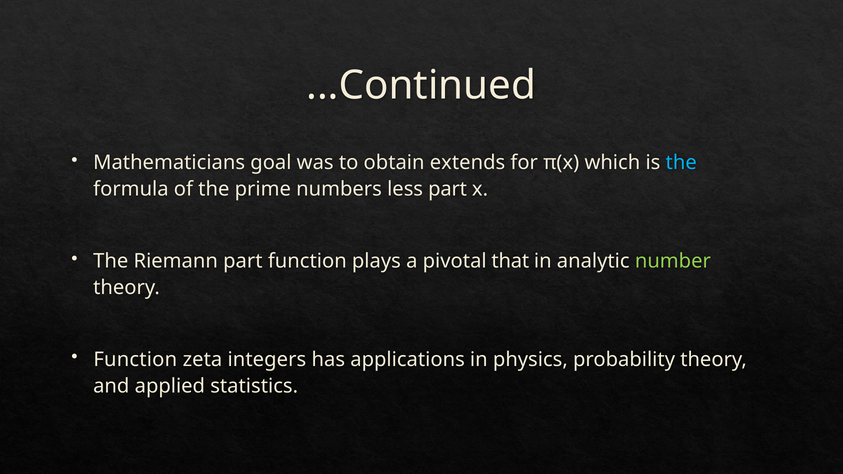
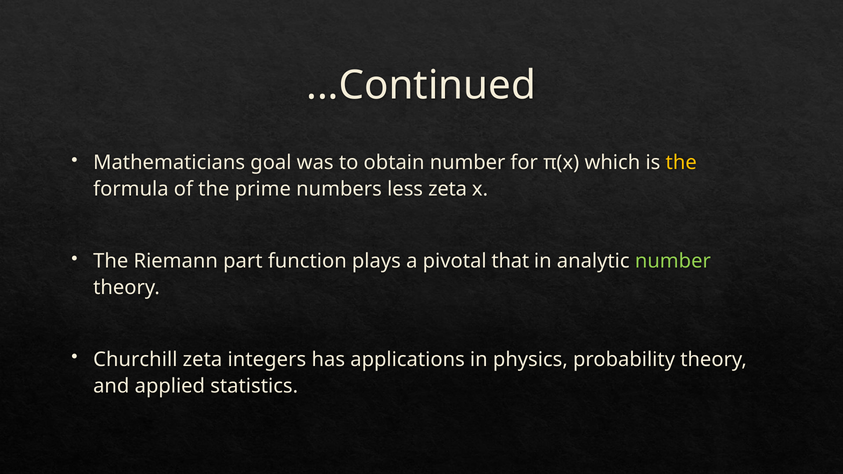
obtain extends: extends -> number (468, 163)
the colour: light blue -> yellow (681, 163)
less part: part -> zeta (448, 189)
Function: Function -> Churchill (135, 360)
